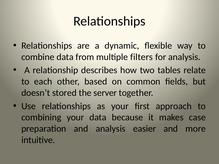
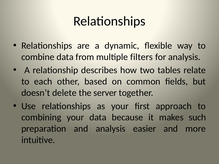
stored: stored -> delete (64, 93)
case: case -> such (197, 118)
